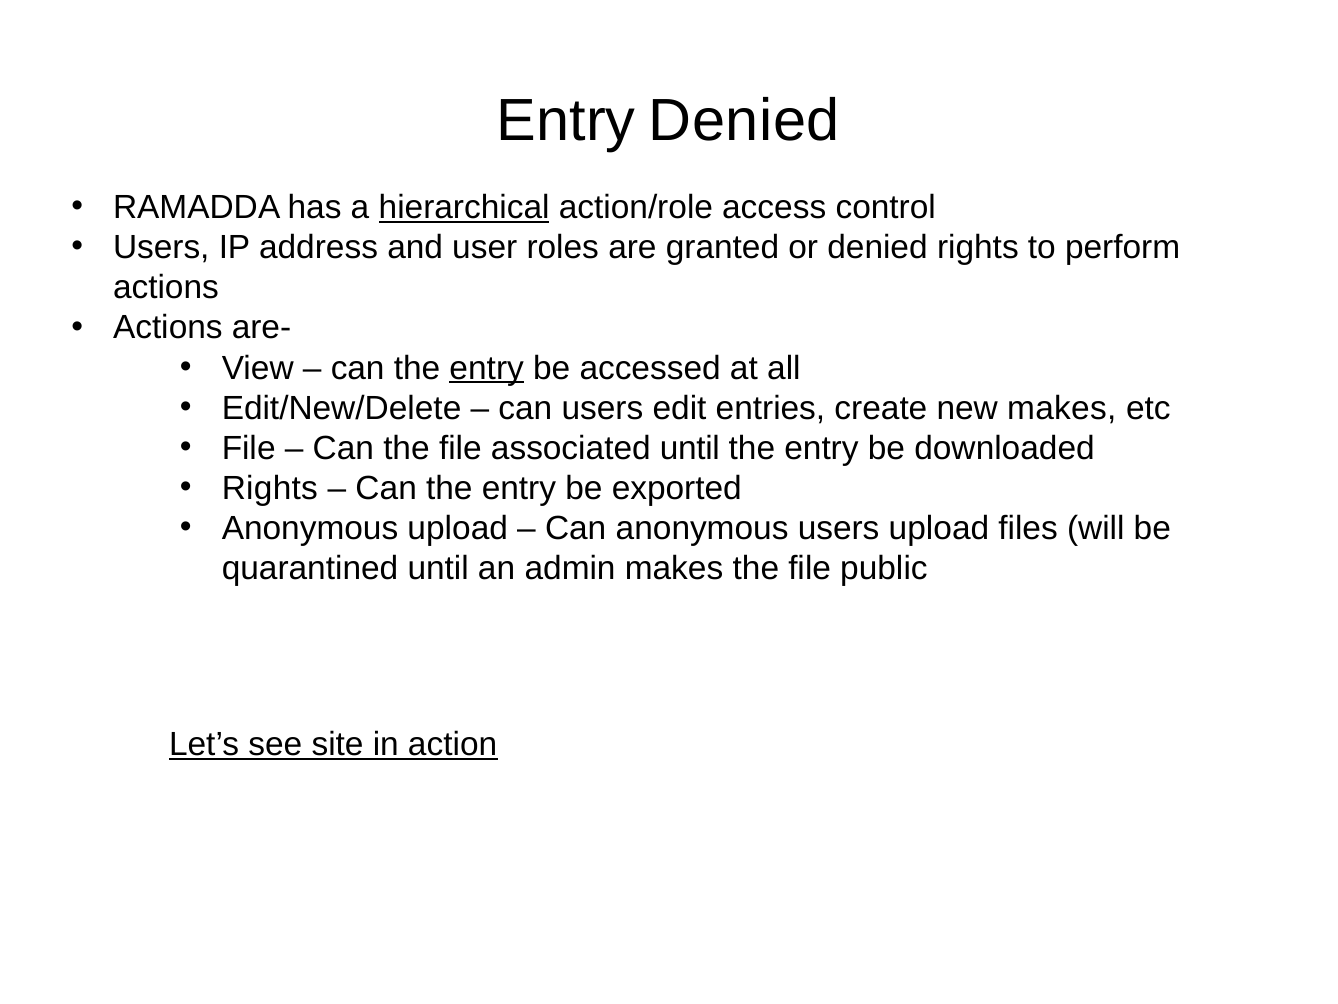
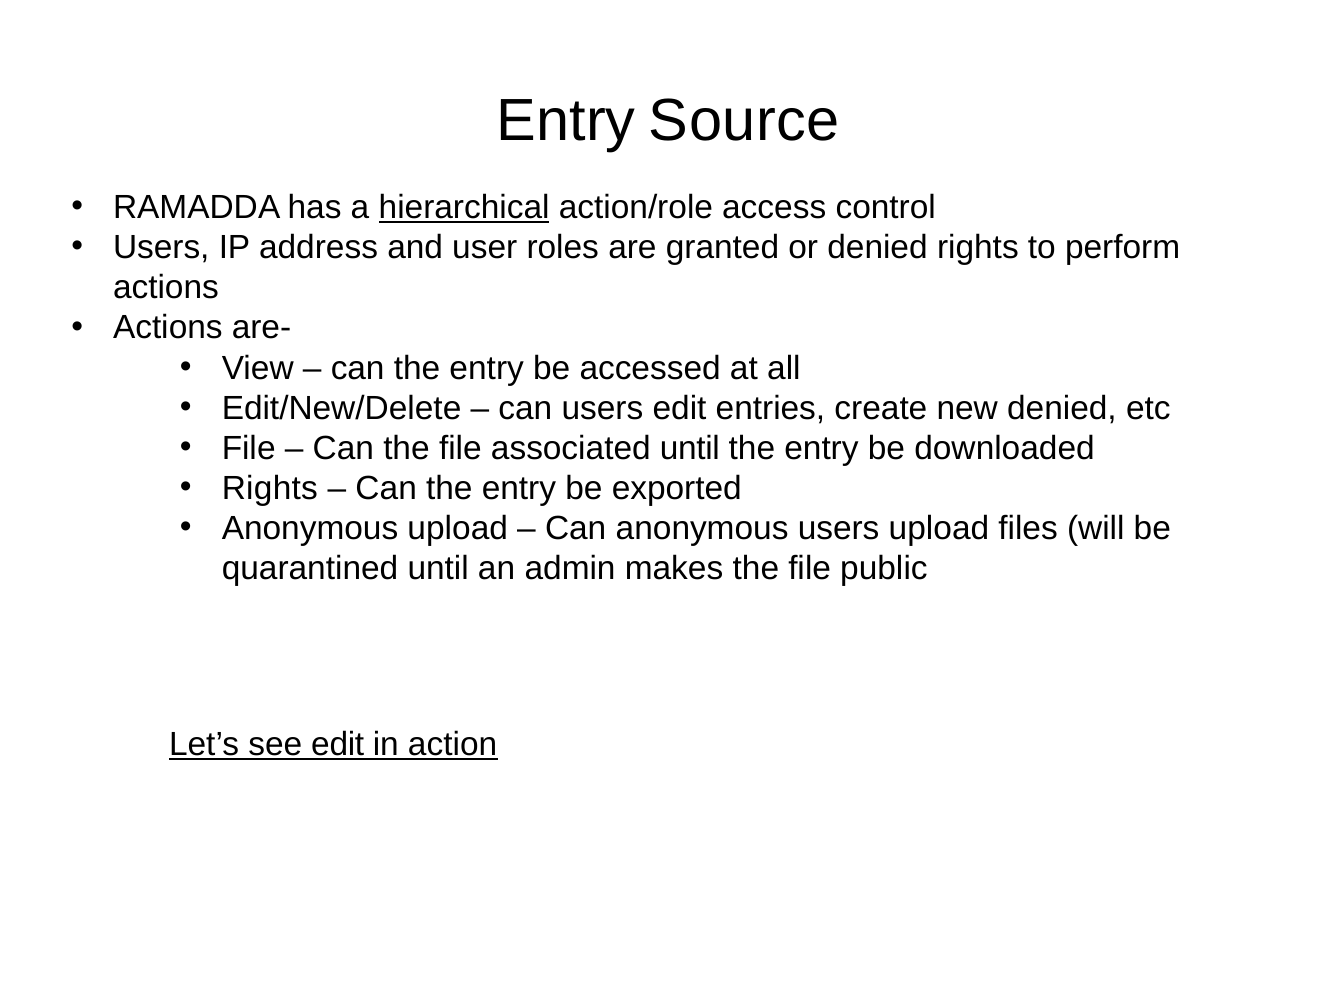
Entry Denied: Denied -> Source (744, 121)
entry underline: present -> none (487, 368)
new makes: makes -> denied (1062, 408)
see site: site -> edit (338, 744)
